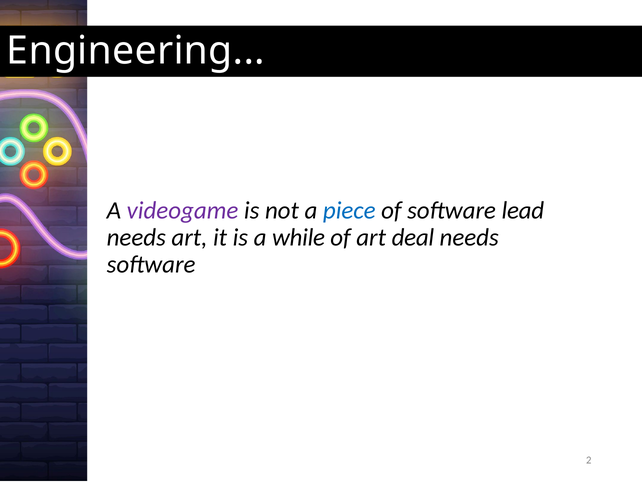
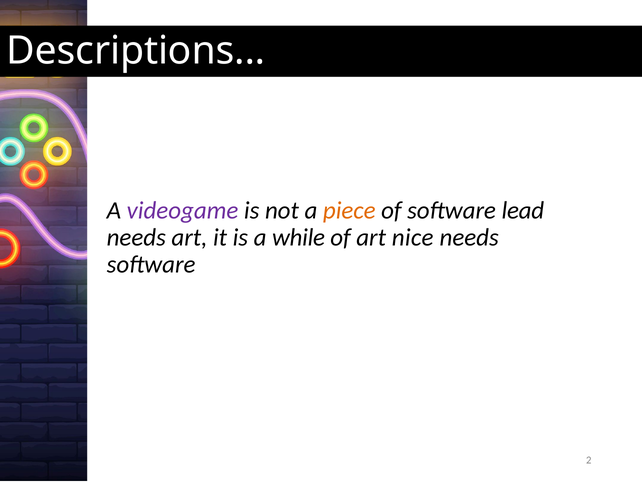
Engineering: Engineering -> Descriptions (136, 51)
piece colour: blue -> orange (349, 210)
deal: deal -> nice (413, 237)
